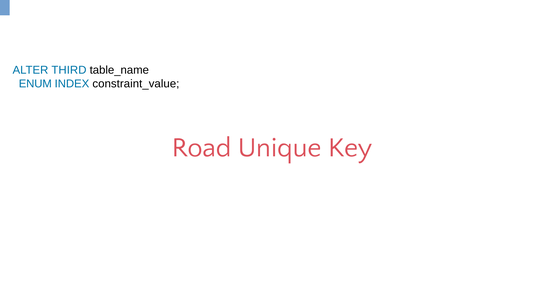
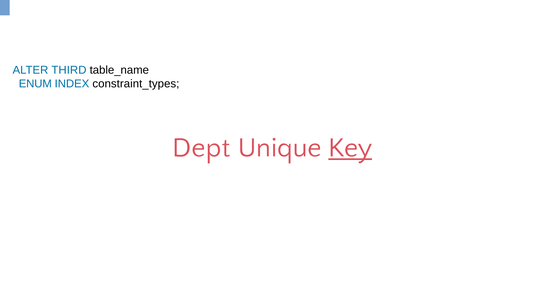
constraint_value: constraint_value -> constraint_types (136, 84)
Road: Road -> Dept (201, 148)
Key underline: none -> present (350, 148)
